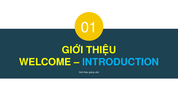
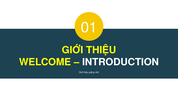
INTRODUCTION colour: light blue -> white (121, 62)
